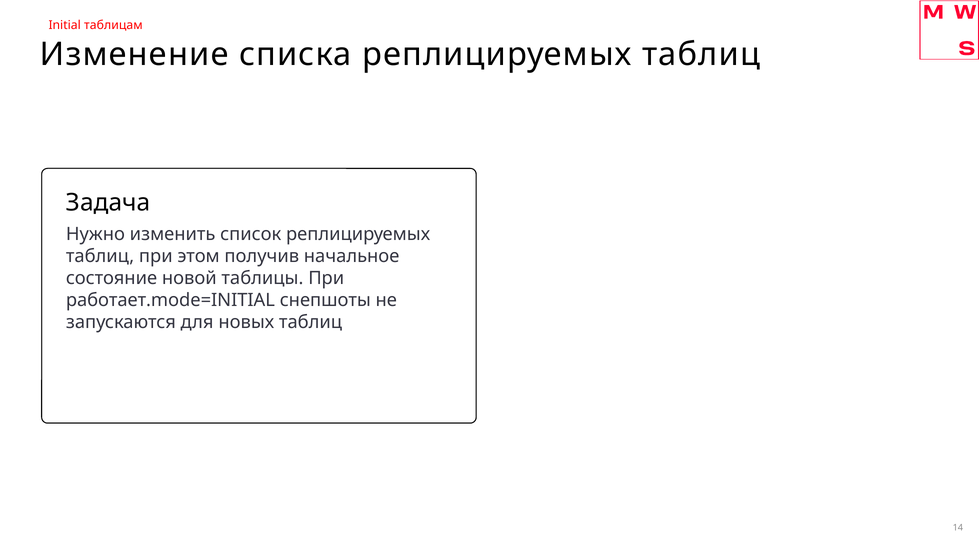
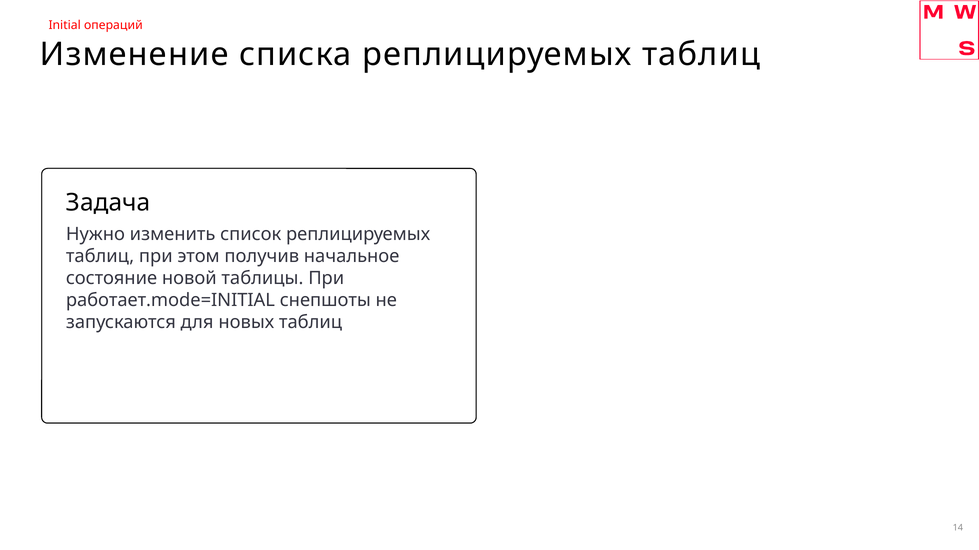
таблицам: таблицам -> операций (113, 25)
